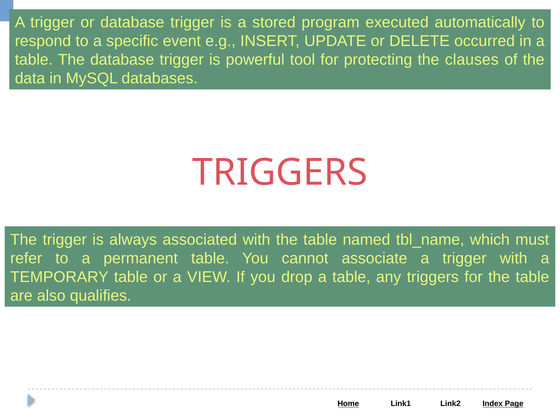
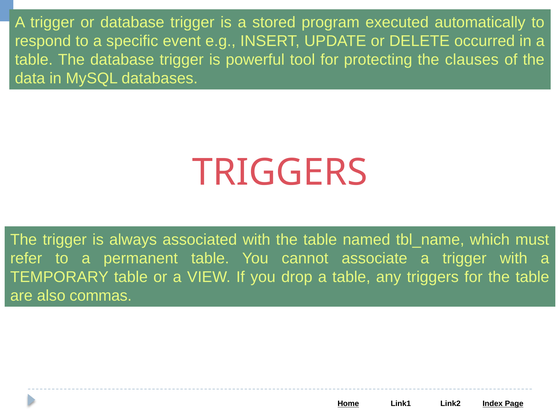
qualifies: qualifies -> commas (101, 296)
